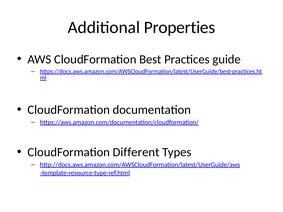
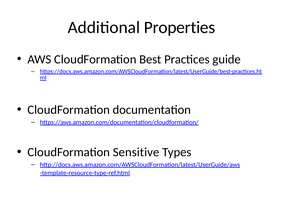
Different: Different -> Sensitive (136, 152)
